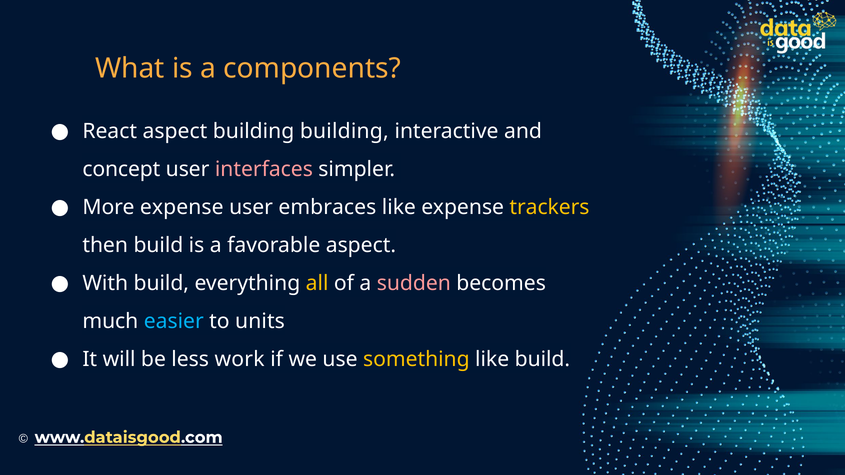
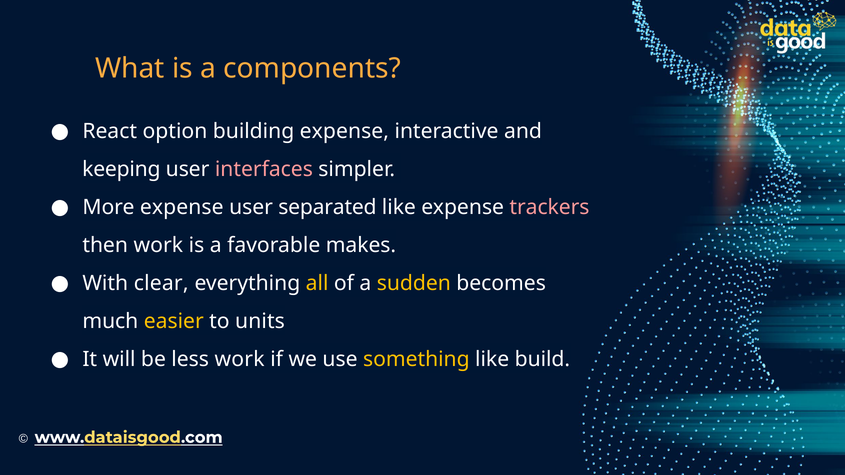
React aspect: aspect -> option (175, 131)
building building: building -> expense (344, 131)
concept: concept -> keeping (121, 169)
embraces: embraces -> separated (327, 207)
trackers colour: yellow -> pink (549, 207)
then build: build -> work (158, 245)
favorable aspect: aspect -> makes (361, 245)
With build: build -> clear (161, 283)
sudden colour: pink -> yellow (414, 283)
easier colour: light blue -> yellow (174, 321)
